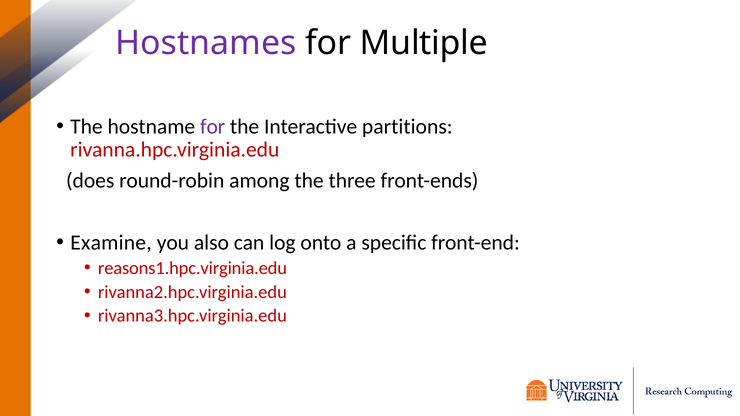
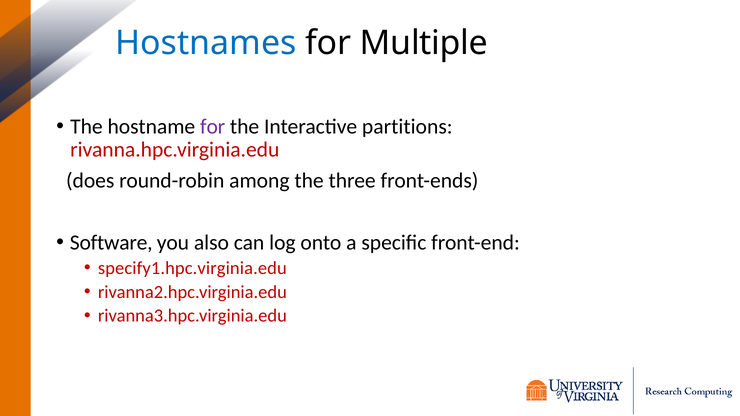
Hostnames colour: purple -> blue (206, 43)
Examine: Examine -> Software (111, 243)
reasons1.hpc.virginia.edu: reasons1.hpc.virginia.edu -> specify1.hpc.virginia.edu (192, 268)
